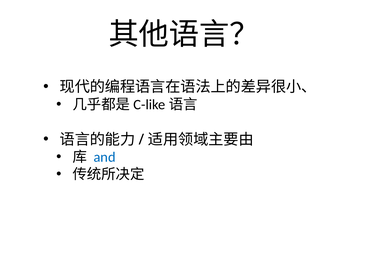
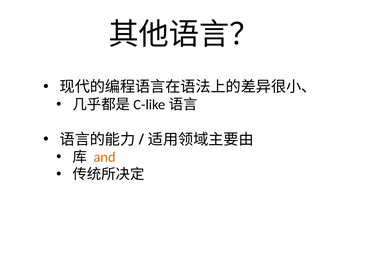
and colour: blue -> orange (105, 157)
